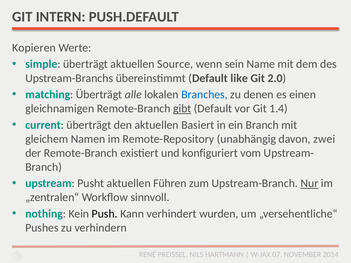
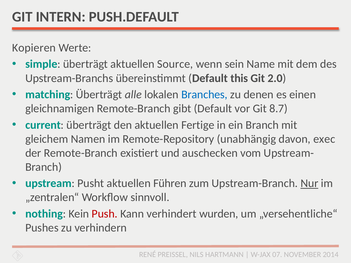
like: like -> this (239, 78)
gibt underline: present -> none (182, 109)
1.4: 1.4 -> 8.7 (279, 109)
Basiert: Basiert -> Fertige (198, 125)
zwei: zwei -> exec (324, 139)
konfiguriert: konfiguriert -> auschecken (210, 153)
Push colour: black -> red (105, 214)
